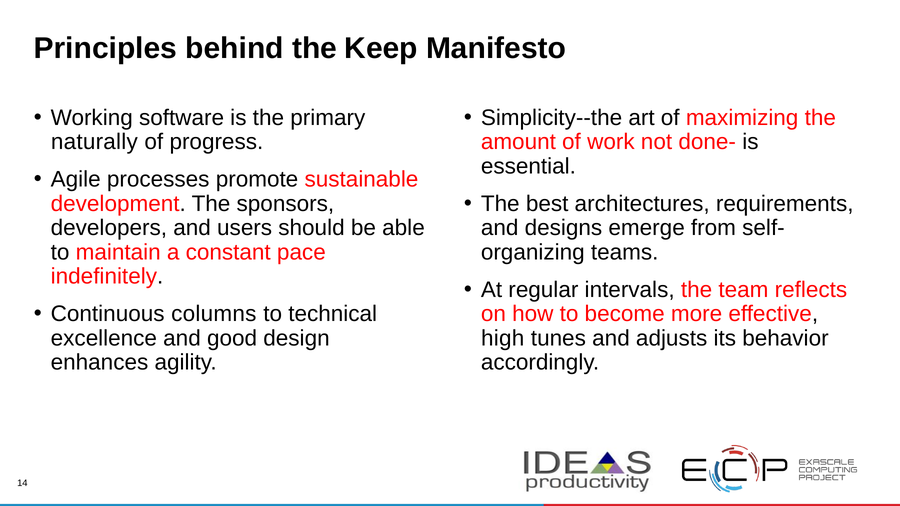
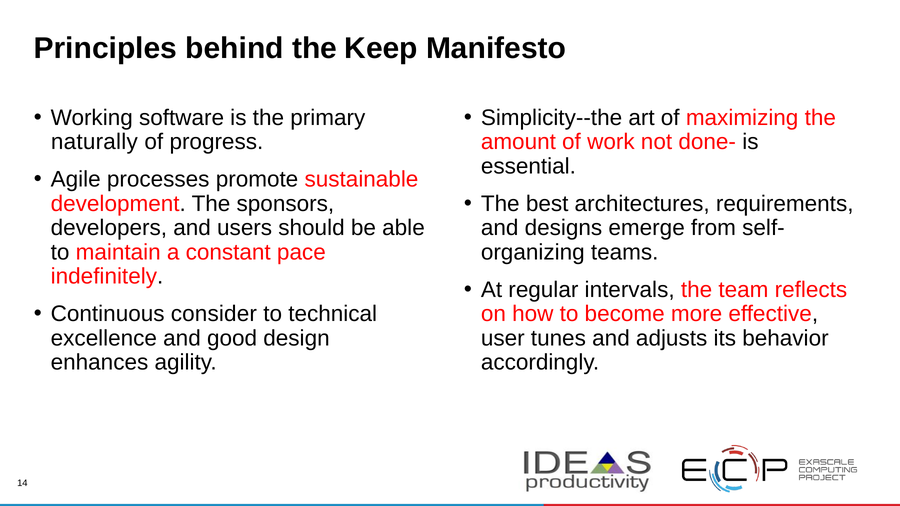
columns: columns -> consider (214, 314)
high: high -> user (503, 338)
